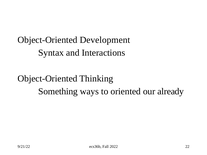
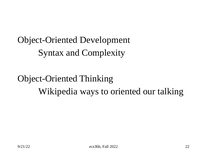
Interactions: Interactions -> Complexity (103, 53)
Something: Something -> Wikipedia (58, 92)
already: already -> talking (171, 92)
